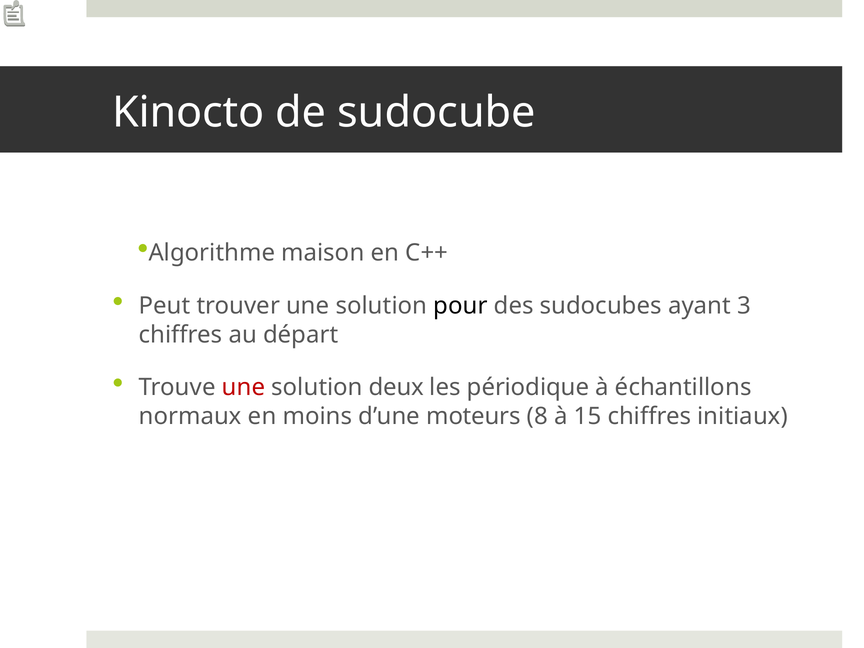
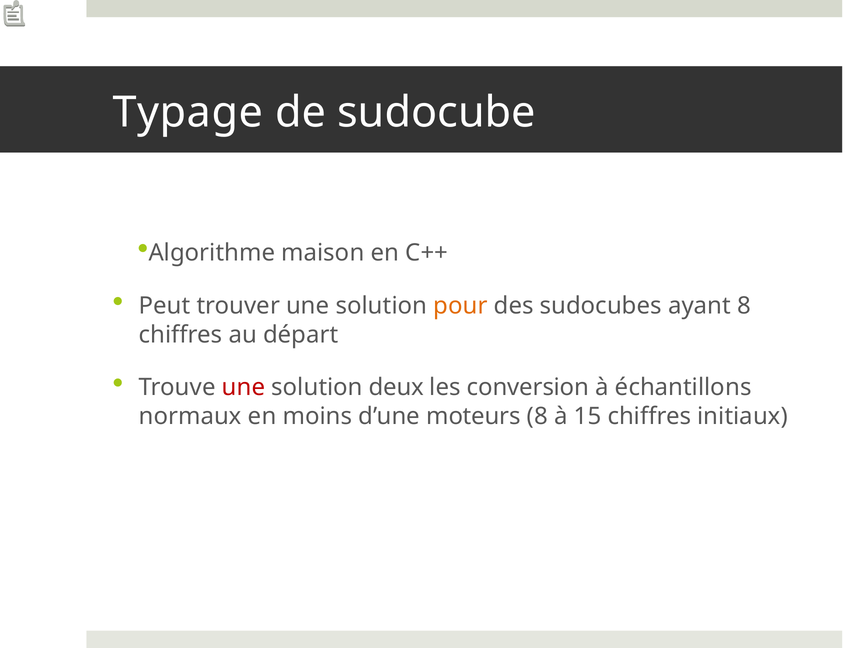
Kinocto: Kinocto -> Typage (188, 112)
pour colour: black -> orange (460, 306)
ayant 3: 3 -> 8 (744, 306)
périodique: périodique -> conversion (528, 387)
